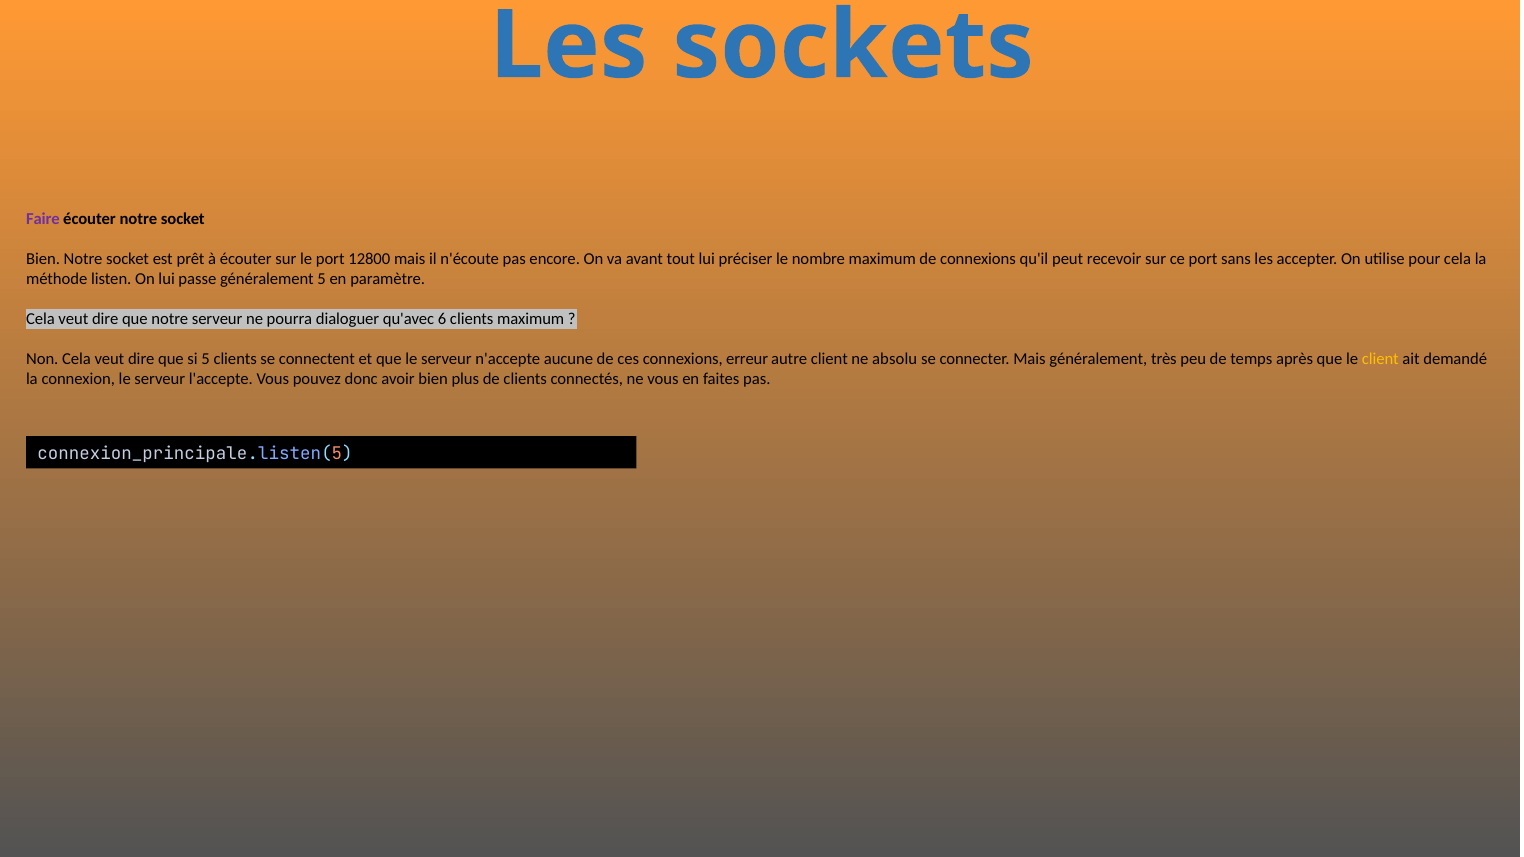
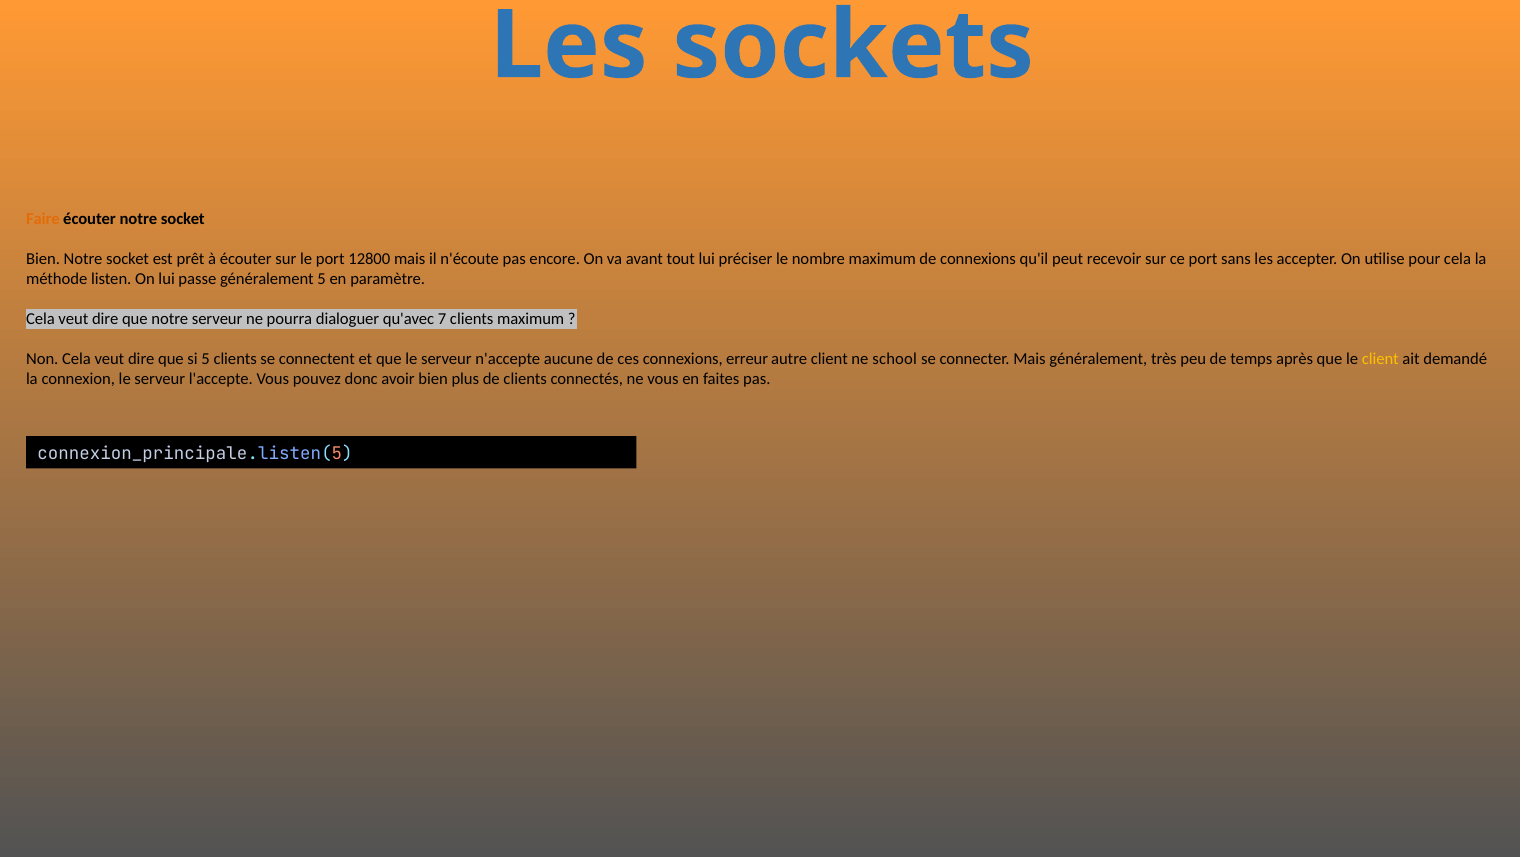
Faire colour: purple -> orange (43, 219)
6: 6 -> 7 (442, 319)
absolu: absolu -> school (895, 359)
